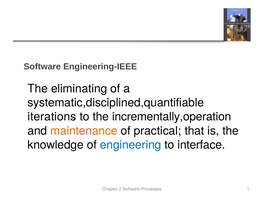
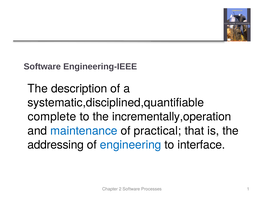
eliminating: eliminating -> description (79, 89)
iterations: iterations -> complete (52, 117)
maintenance colour: orange -> blue (84, 131)
knowledge: knowledge -> addressing (56, 145)
